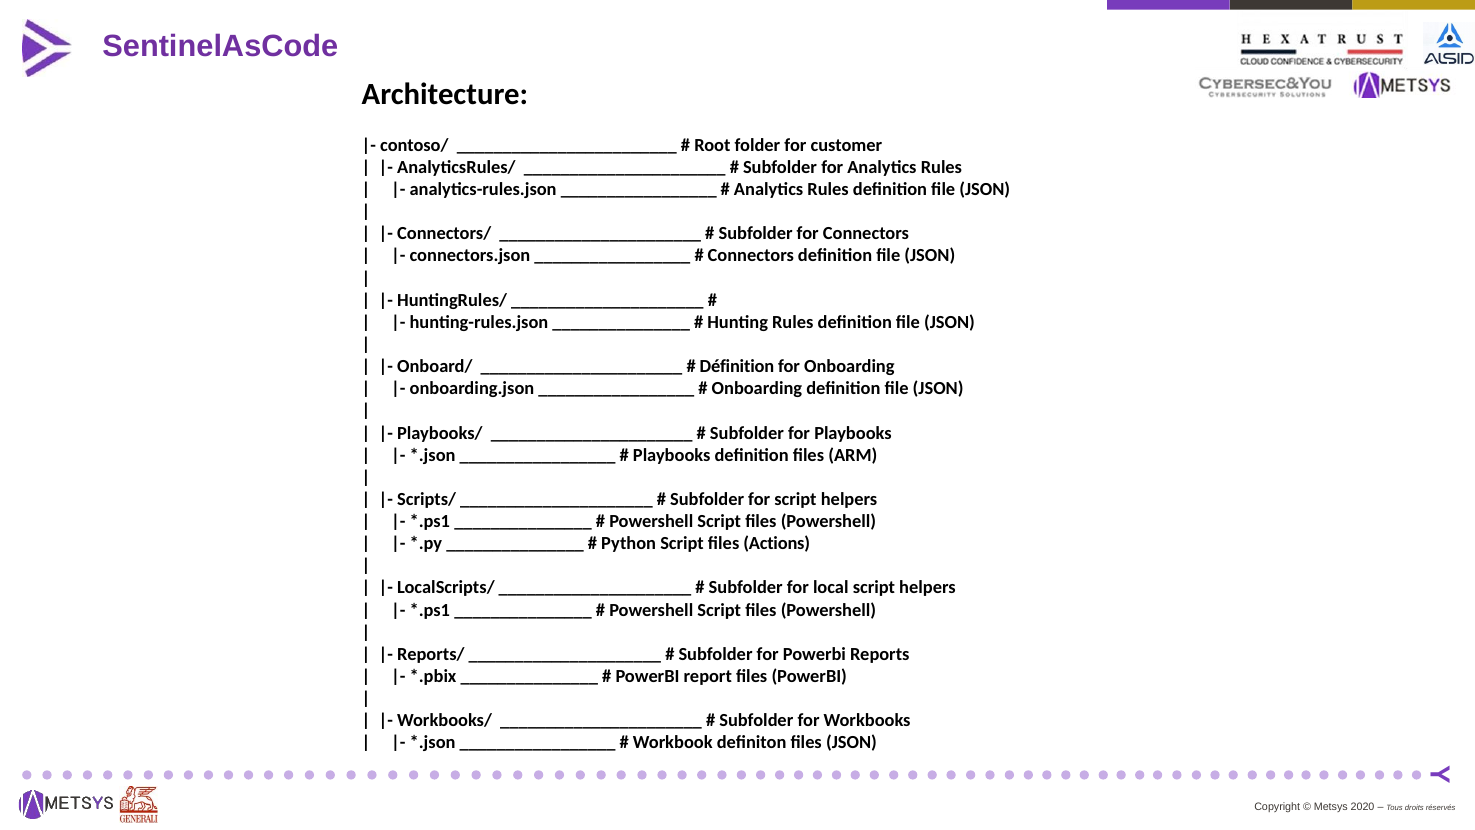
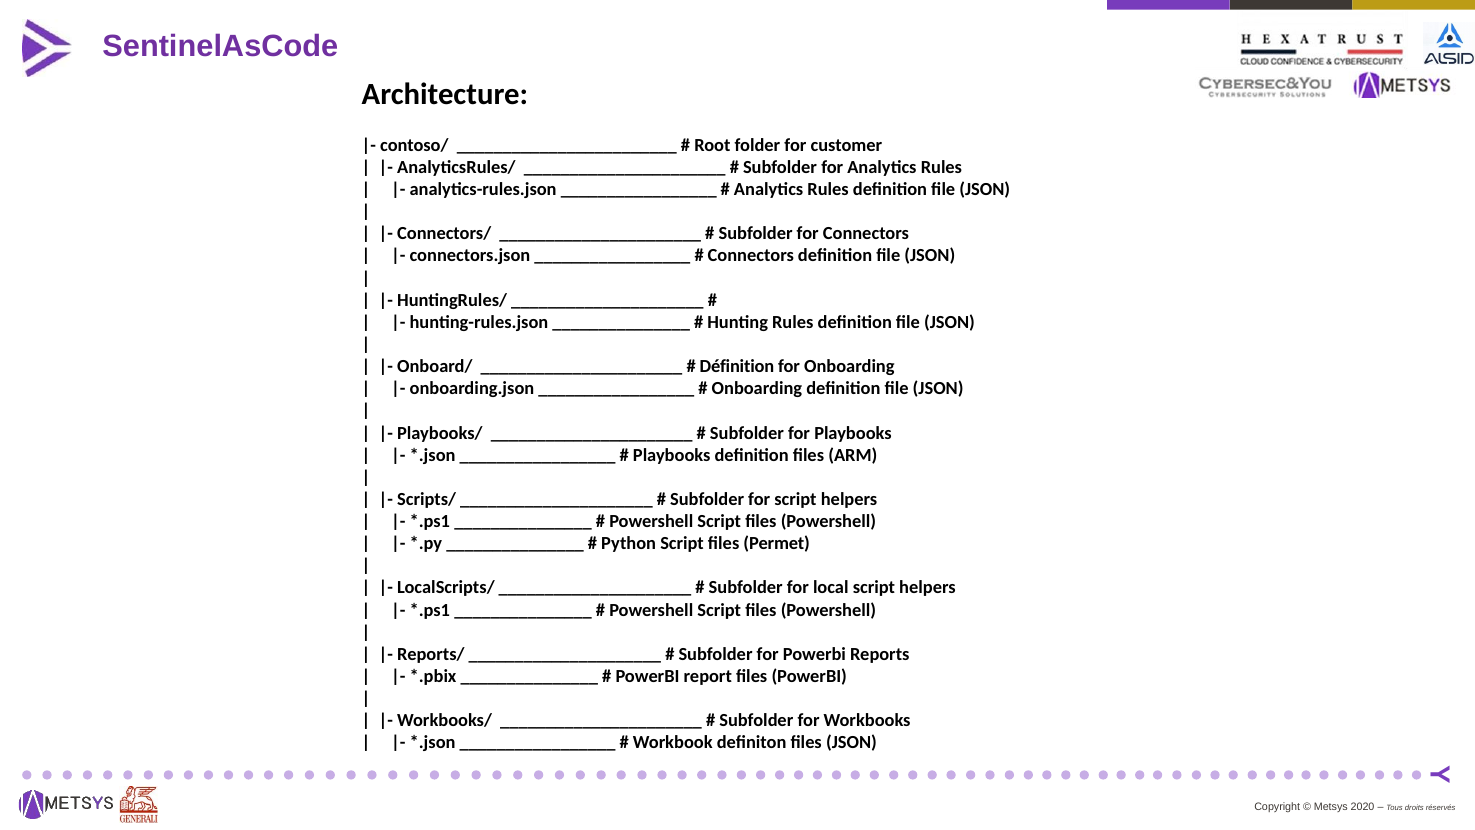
Actions: Actions -> Permet (777, 543)
